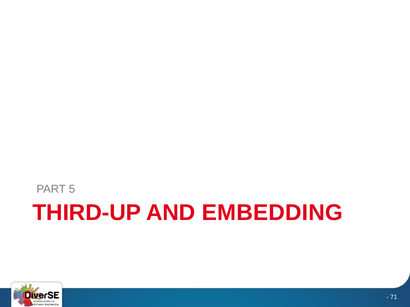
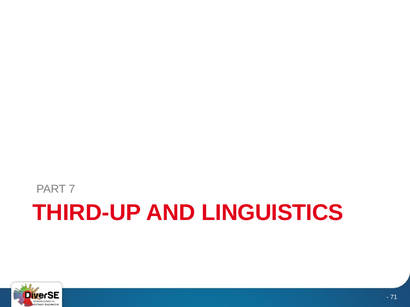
5: 5 -> 7 (72, 189)
EMBEDDING: EMBEDDING -> LINGUISTICS (273, 213)
